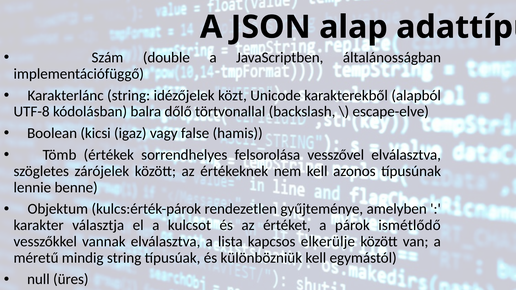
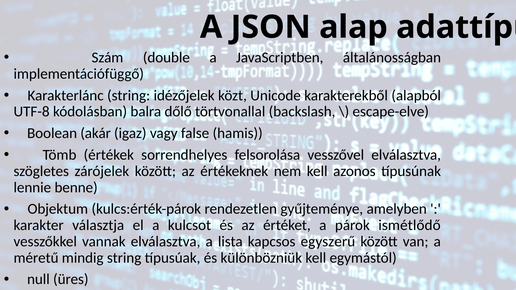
kicsi: kicsi -> akár (96, 133)
elkerülje: elkerülje -> egyszerű (328, 242)
